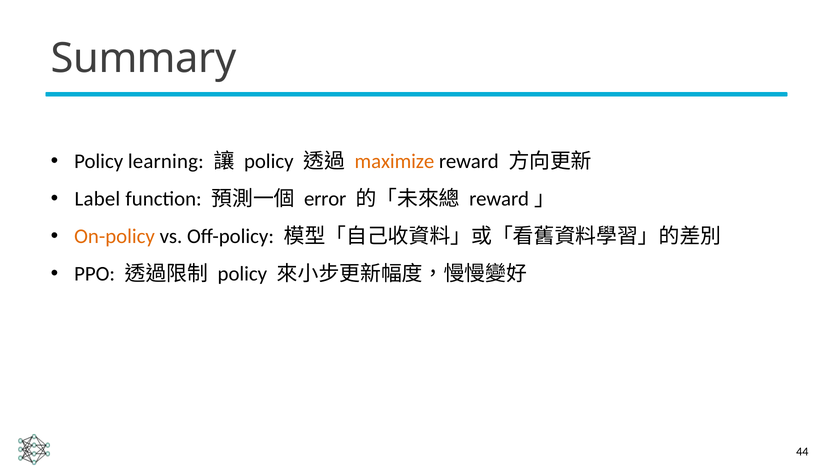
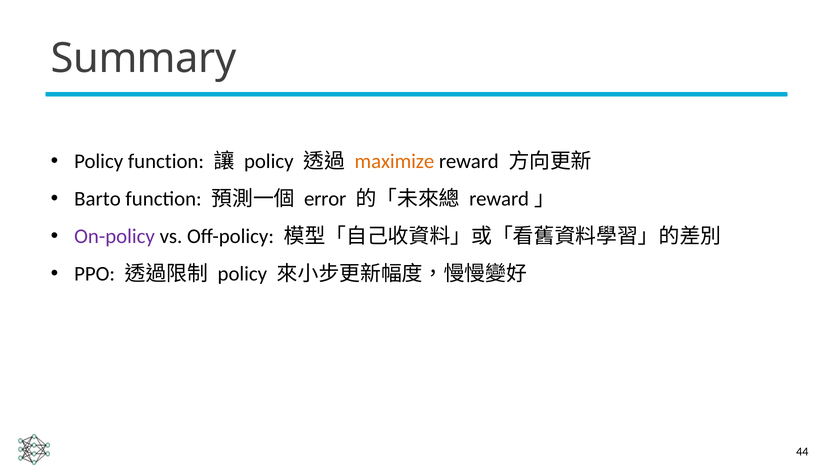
Policy learning: learning -> function (166, 161)
Label: Label -> Barto (98, 199)
On-policy colour: orange -> purple (115, 236)
